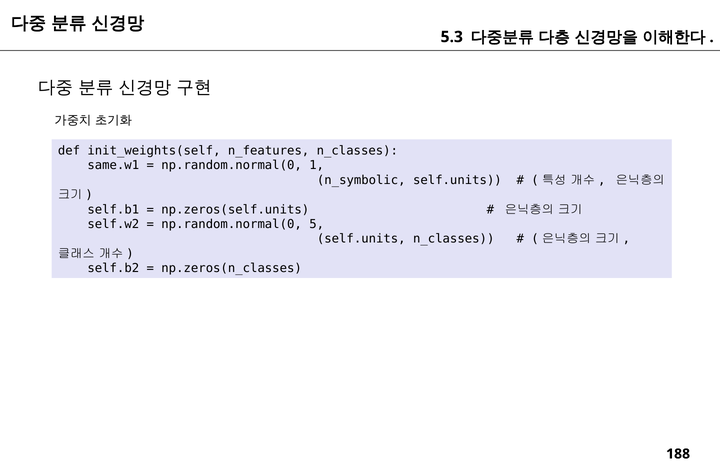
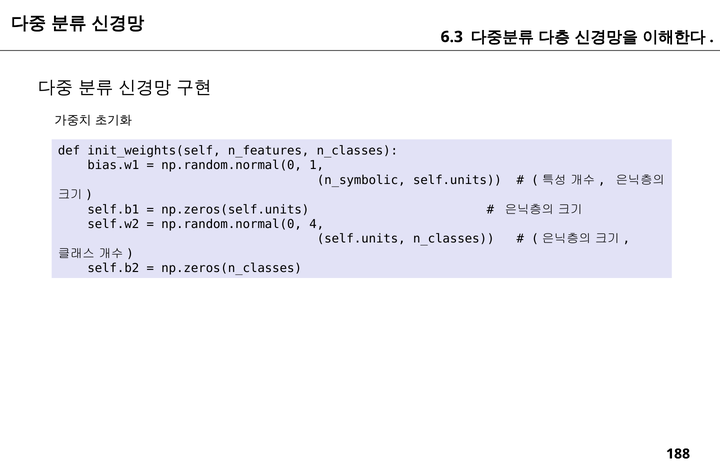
5.3: 5.3 -> 6.3 (452, 37)
same.w1: same.w1 -> bias.w1 (113, 165)
5: 5 -> 4 (317, 224)
